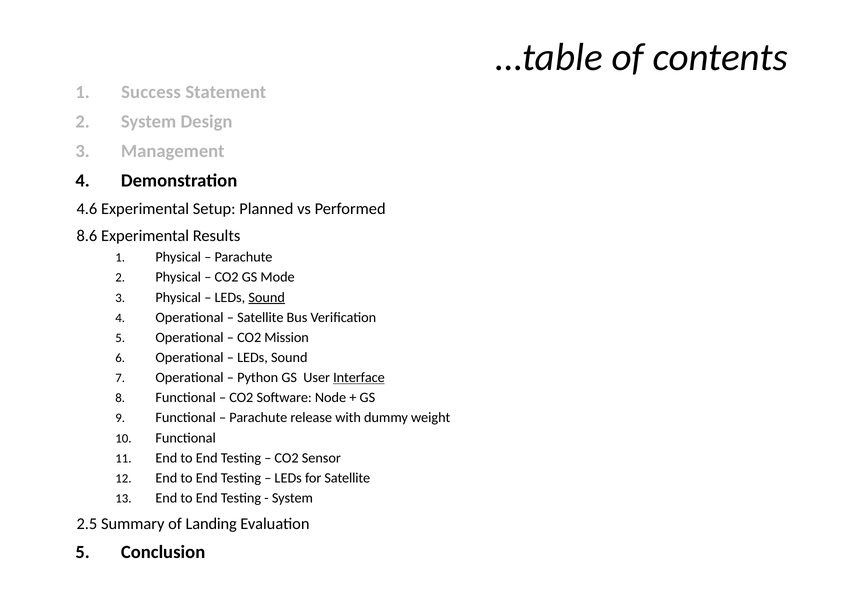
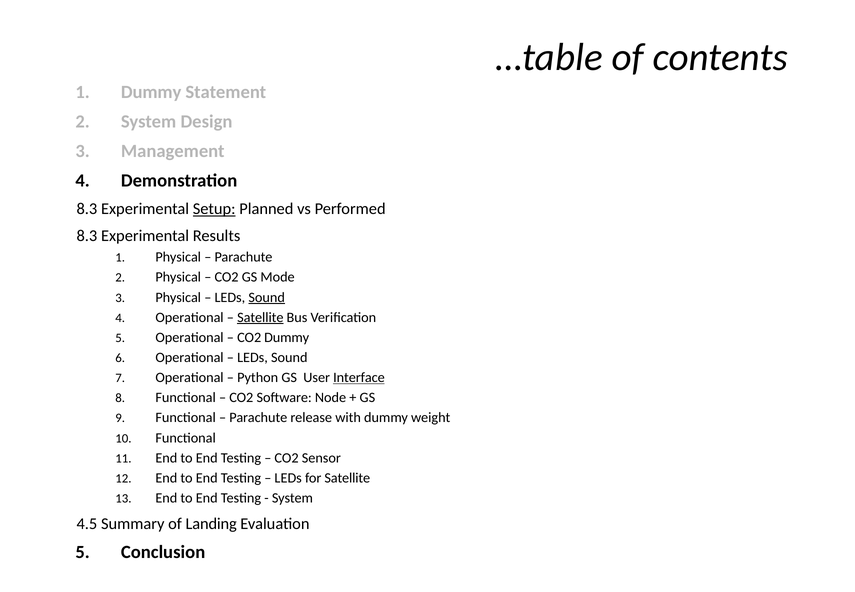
Success: Success -> Dummy (151, 92)
4.6: 4.6 -> 8.3 (87, 209)
Setup underline: none -> present (214, 209)
8.6: 8.6 -> 8.3 (87, 236)
Satellite underline: none -> present (260, 317)
CO2 Mission: Mission -> Dummy (287, 337)
2.5: 2.5 -> 4.5 (87, 524)
